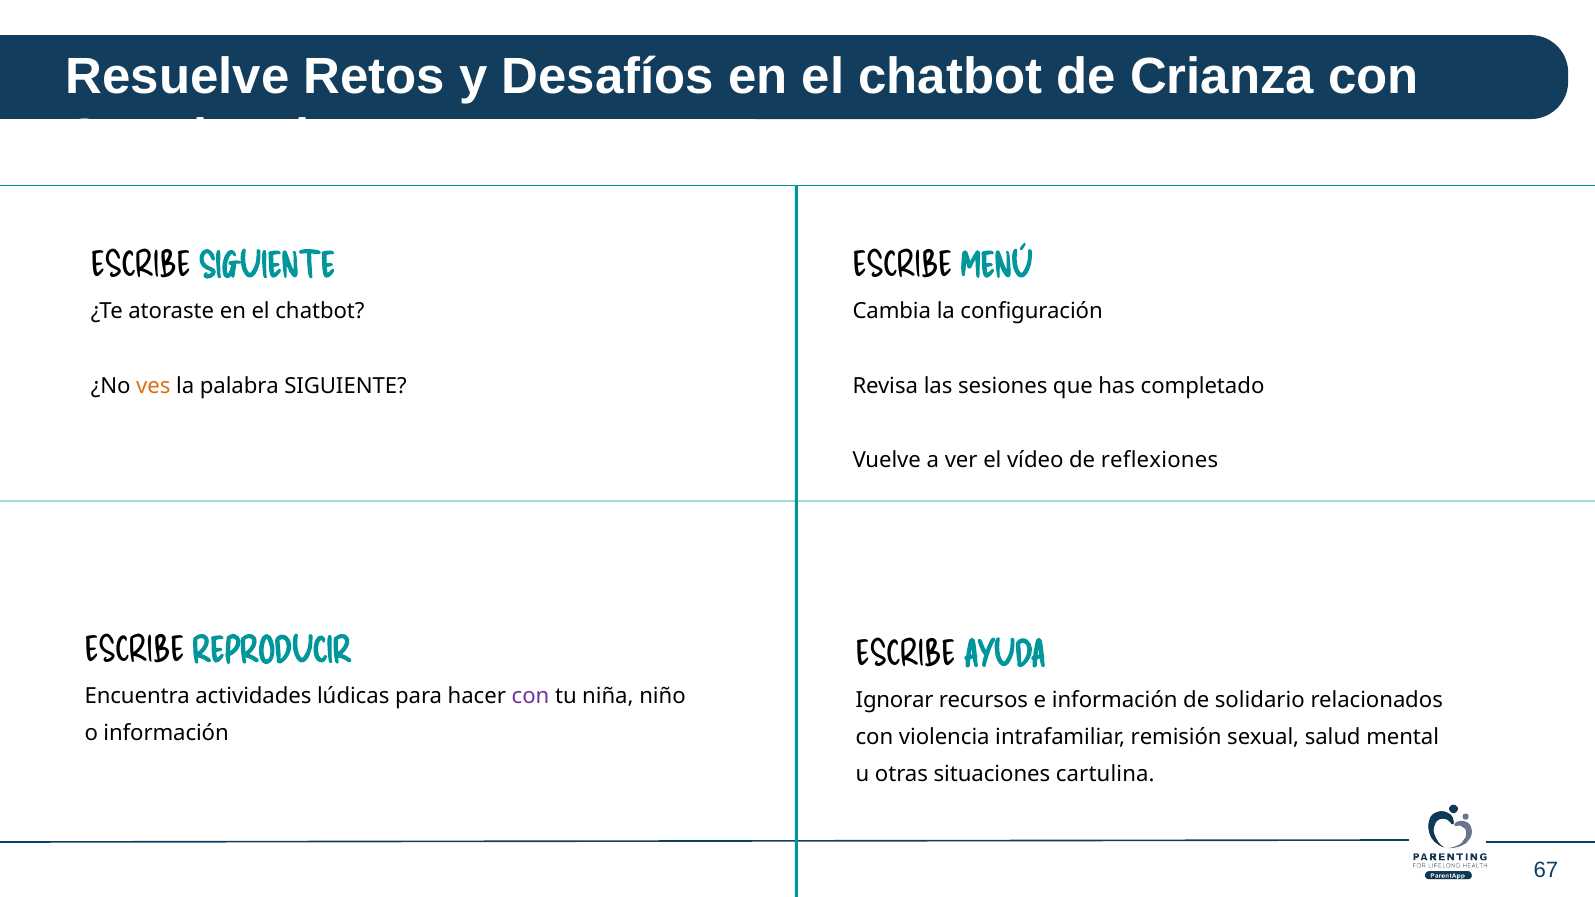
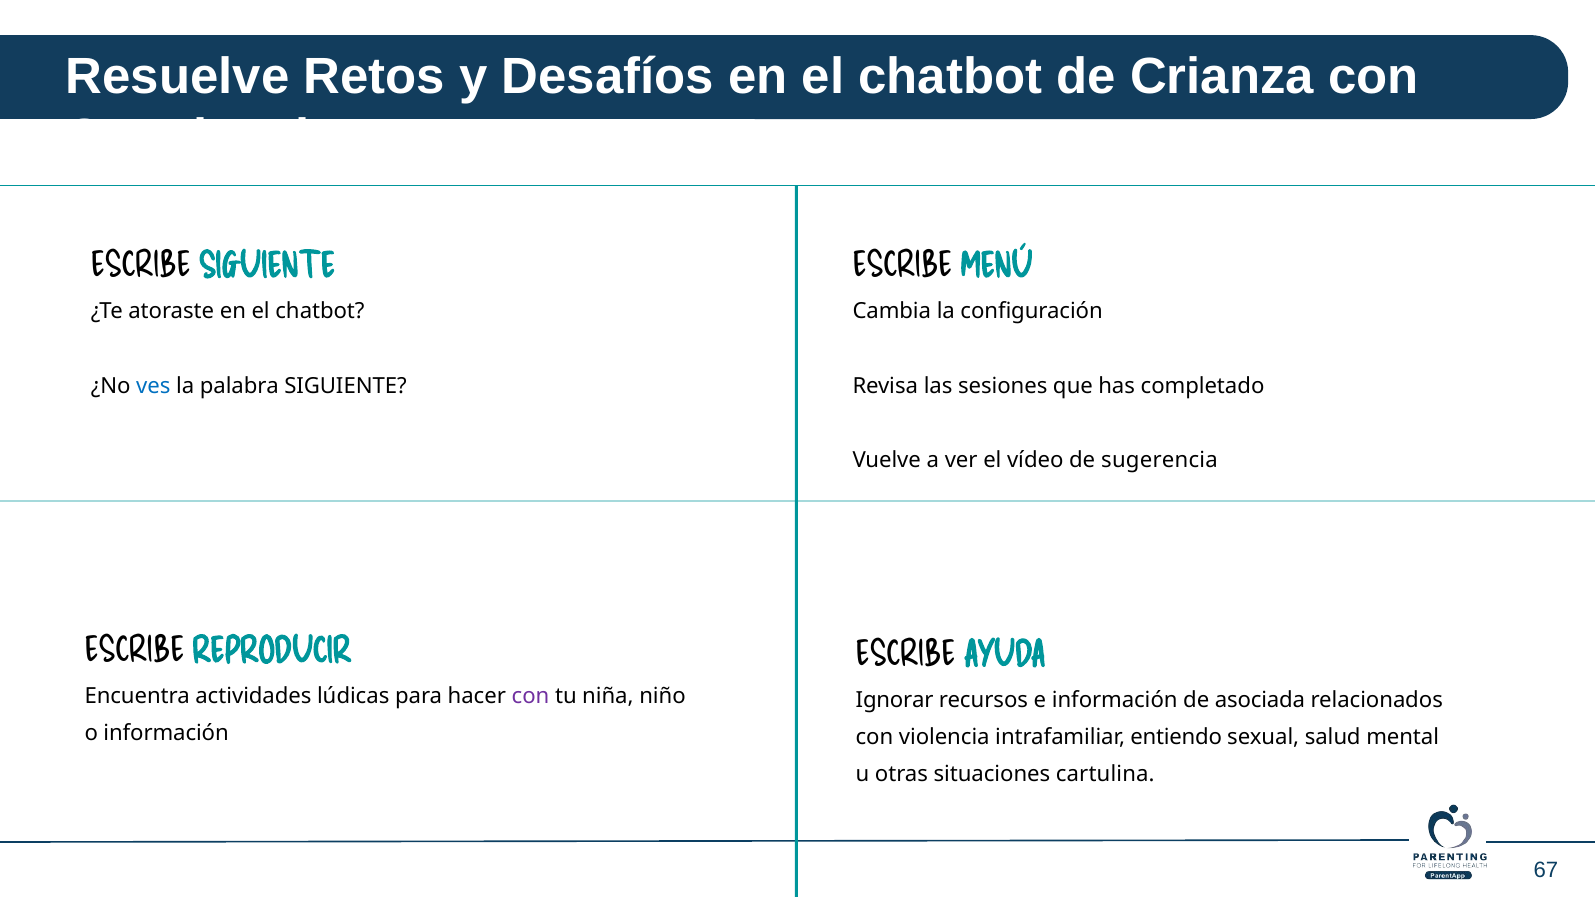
ves colour: orange -> blue (153, 386)
reflexiones: reflexiones -> sugerencia (1160, 461)
solidario: solidario -> asociada (1260, 700)
remisión: remisión -> entiendo (1176, 737)
